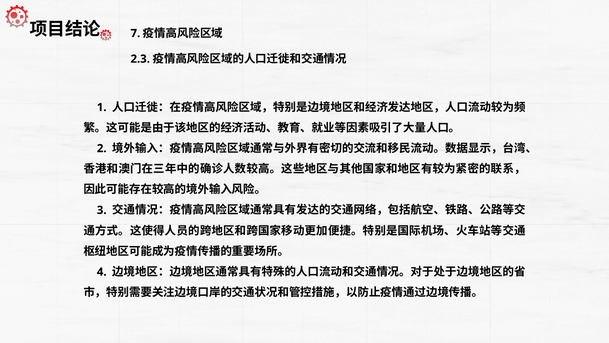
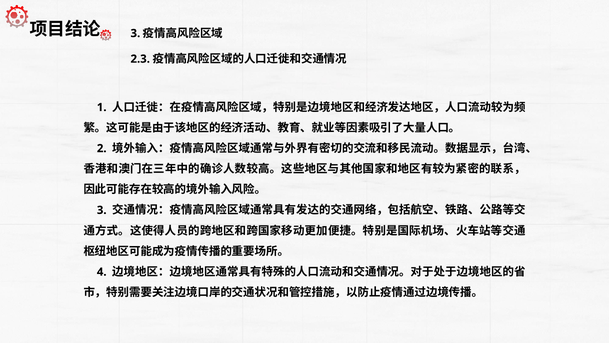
7: 7 -> 3 (135, 33)
